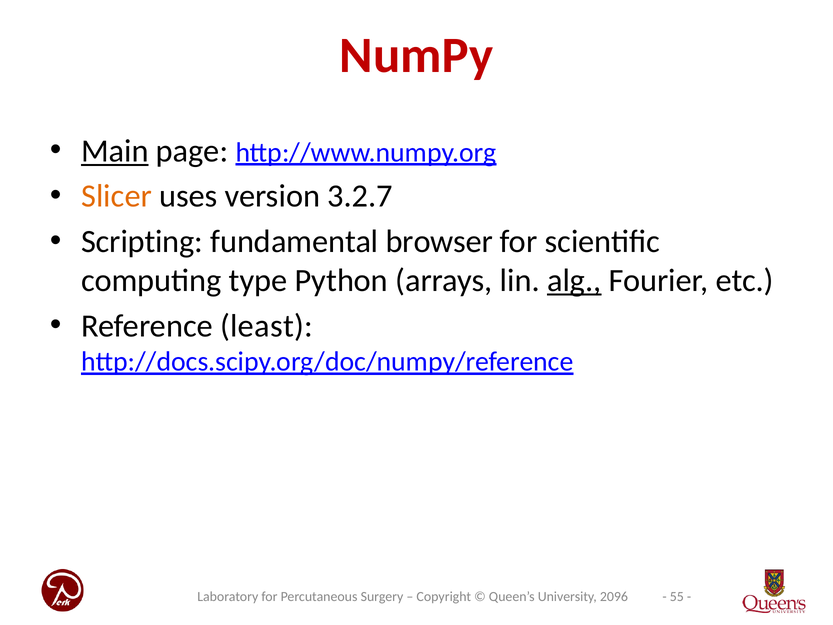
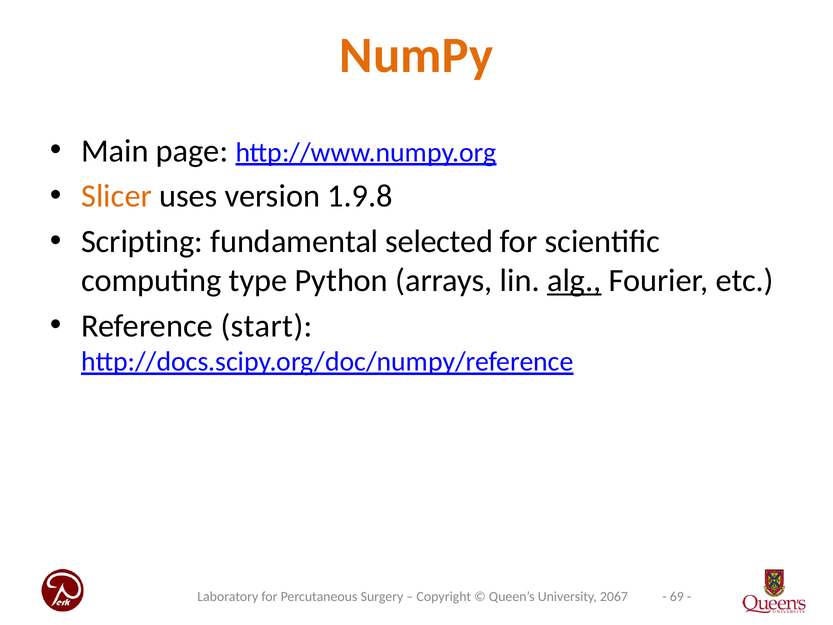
NumPy colour: red -> orange (416, 56)
Main underline: present -> none (115, 151)
3.2.7: 3.2.7 -> 1.9.8 (360, 196)
browser: browser -> selected (439, 242)
least: least -> start (267, 326)
55: 55 -> 69 (677, 596)
2096: 2096 -> 2067 (614, 597)
